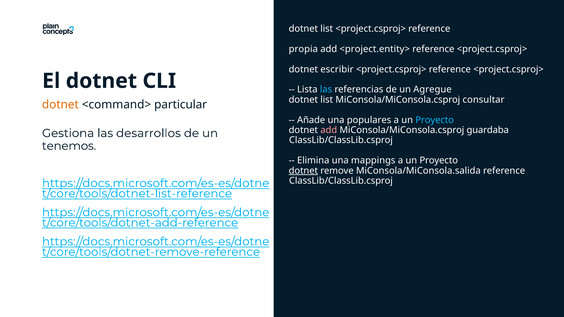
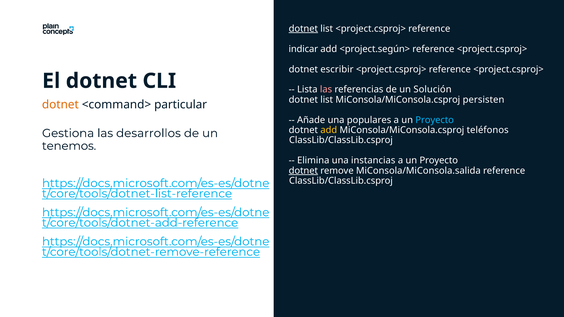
dotnet underline: none -> present (303, 29)
propia: propia -> indicar (303, 49)
<project.entity>: <project.entity> -> <project.según> (375, 49)
las colour: light blue -> pink (326, 90)
Agregue: Agregue -> Solución (432, 90)
consultar: consultar -> persisten (484, 100)
add colour: pink -> yellow (329, 130)
guardaba: guardaba -> teléfonos (488, 130)
mappings: mappings -> instancias (373, 161)
